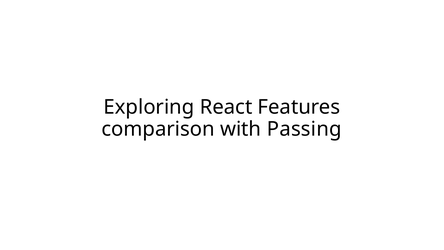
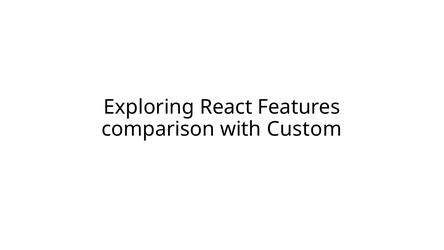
Passing: Passing -> Custom (304, 129)
